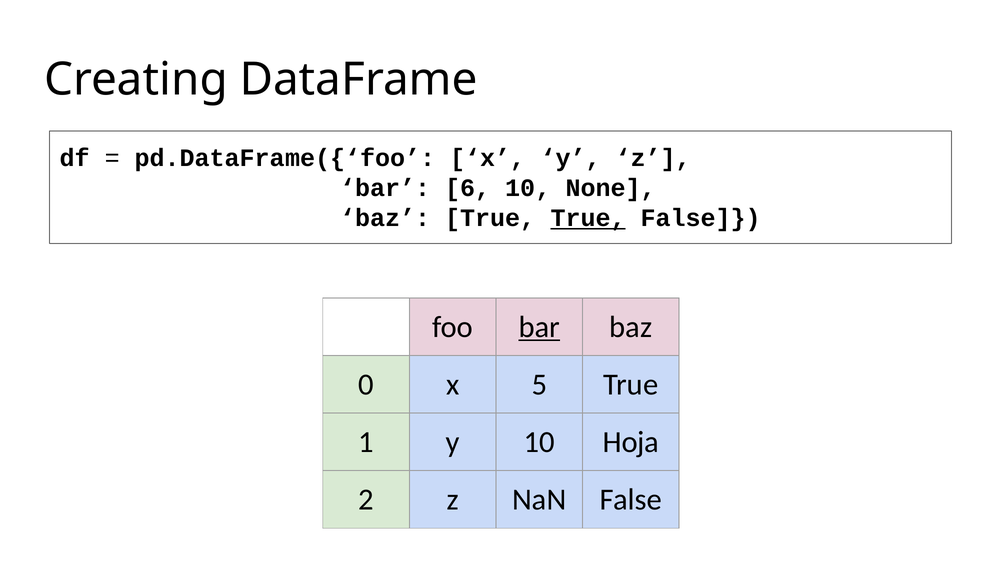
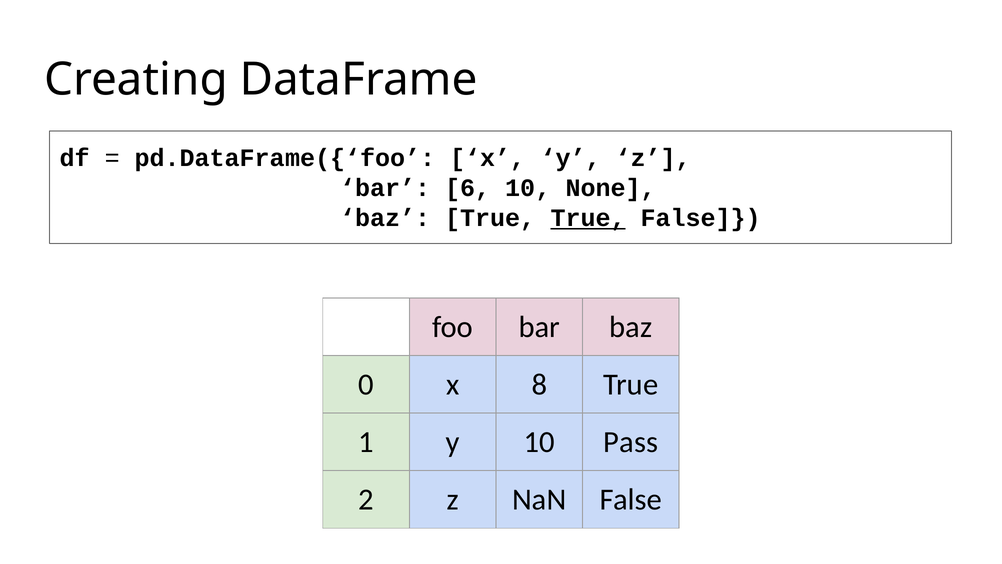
bar underline: present -> none (539, 327)
5: 5 -> 8 (539, 384)
Hoja: Hoja -> Pass (631, 442)
